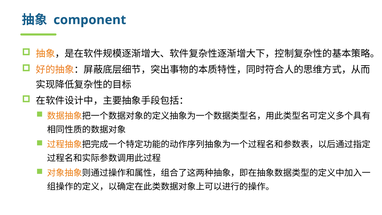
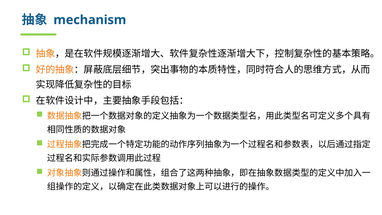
component: component -> mechanism (90, 20)
